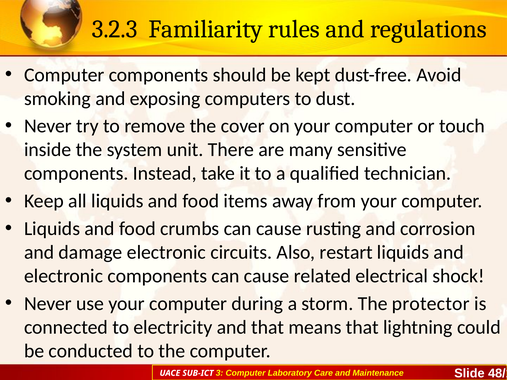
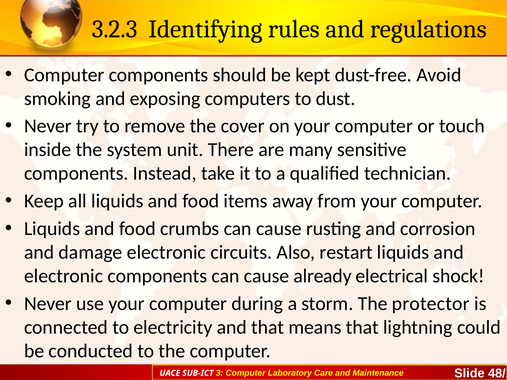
Familiarity: Familiarity -> Identifying (206, 29)
related: related -> already (323, 276)
